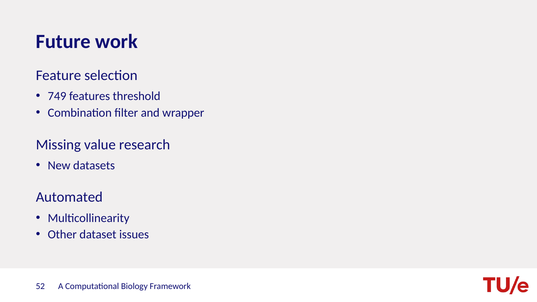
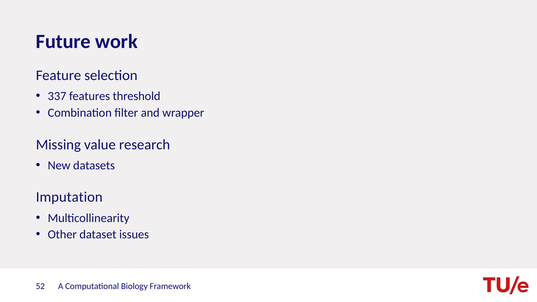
749: 749 -> 337 (57, 96)
Automated: Automated -> Imputation (69, 197)
